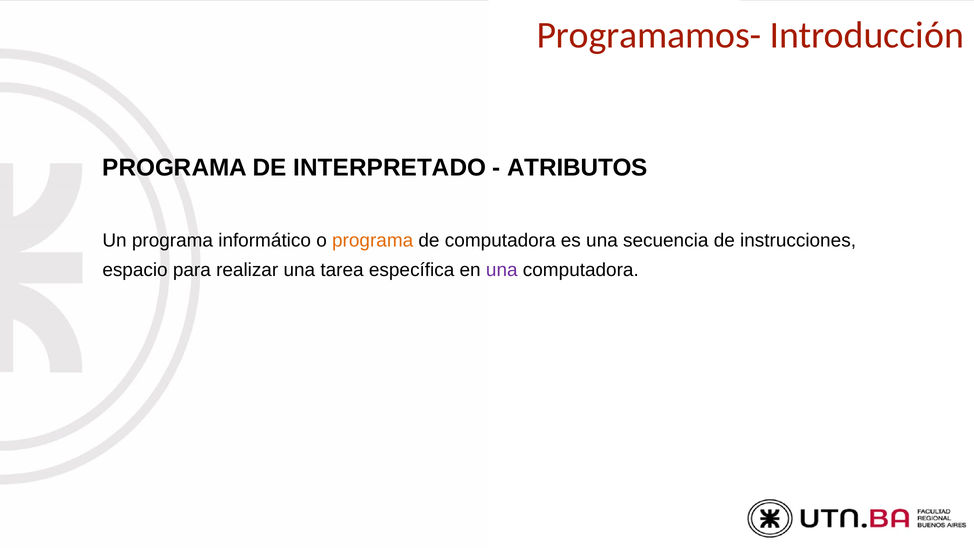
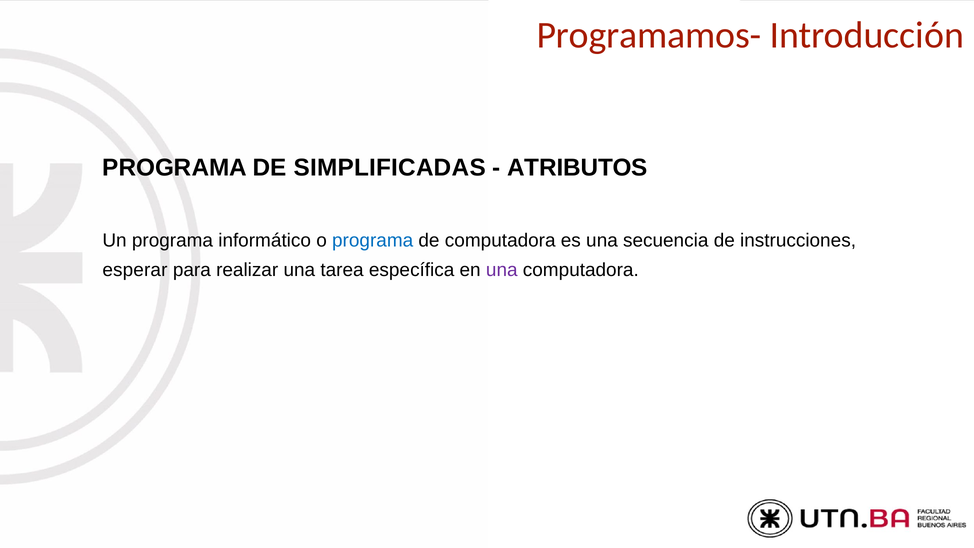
INTERPRETADO: INTERPRETADO -> SIMPLIFICADAS (390, 168)
programa colour: orange -> blue (373, 241)
espacio: espacio -> esperar (135, 270)
